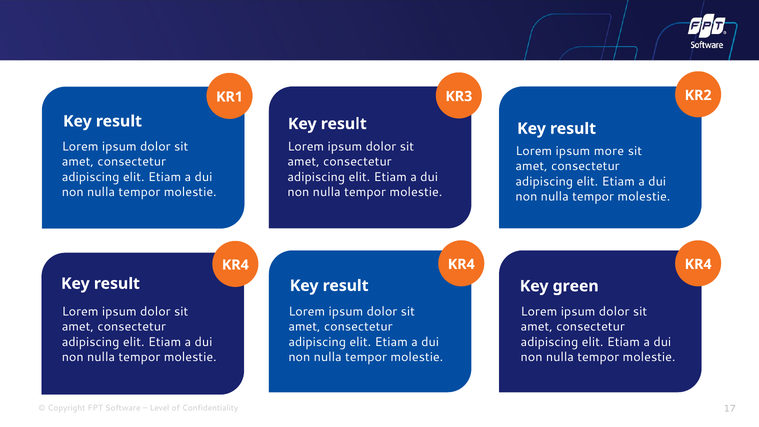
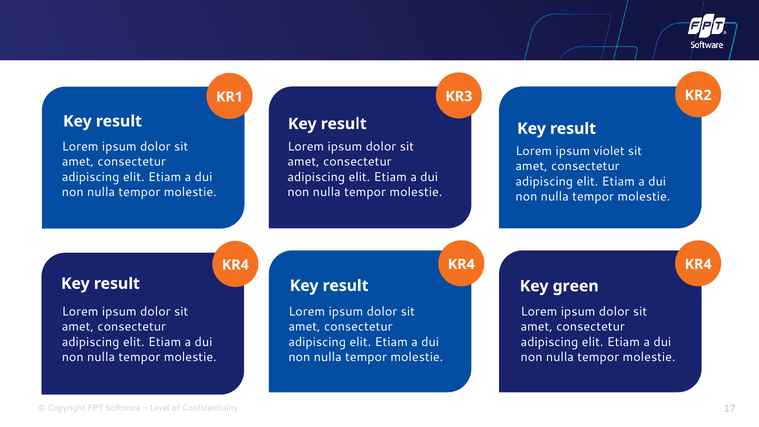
more: more -> violet (609, 151)
